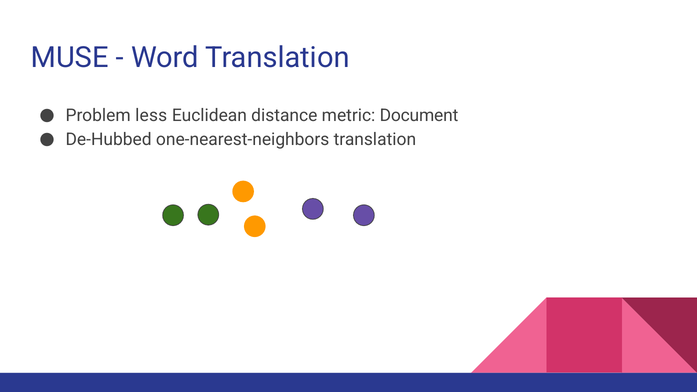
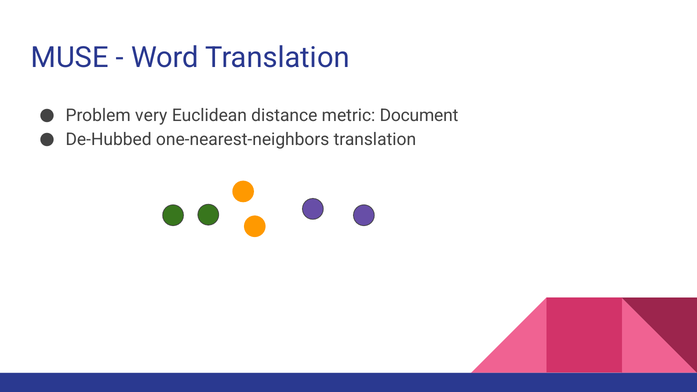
less: less -> very (151, 116)
